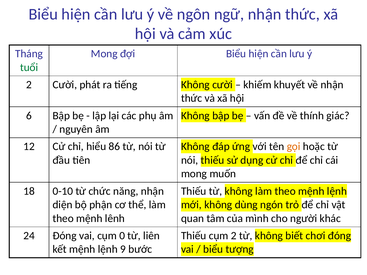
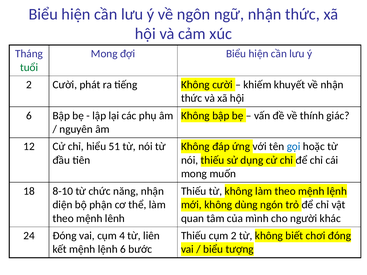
86: 86 -> 51 (114, 147)
gọi colour: orange -> blue (294, 147)
0-10: 0-10 -> 8-10 (63, 191)
0: 0 -> 4 (122, 236)
lệnh 9: 9 -> 6 (123, 249)
